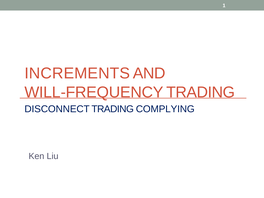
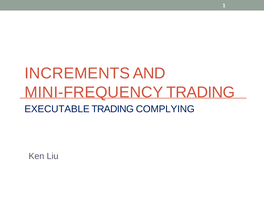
WILL-FREQUENCY: WILL-FREQUENCY -> MINI-FREQUENCY (94, 92)
DISCONNECT: DISCONNECT -> EXECUTABLE (57, 109)
